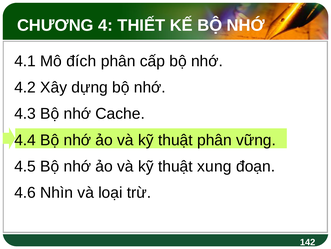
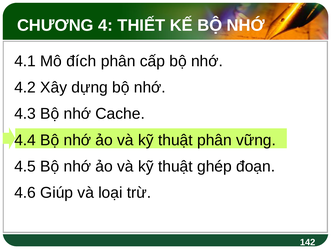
xung: xung -> ghép (214, 166)
Nhìn: Nhìn -> Giúp (57, 192)
